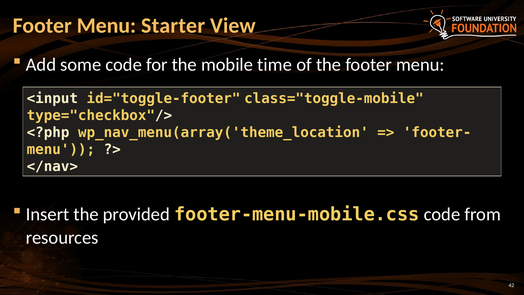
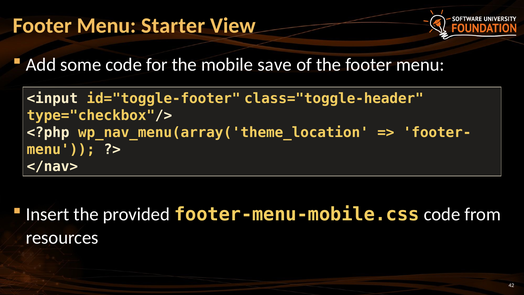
time: time -> save (275, 65)
class="toggle-mobile: class="toggle-mobile -> class="toggle-header (334, 98)
